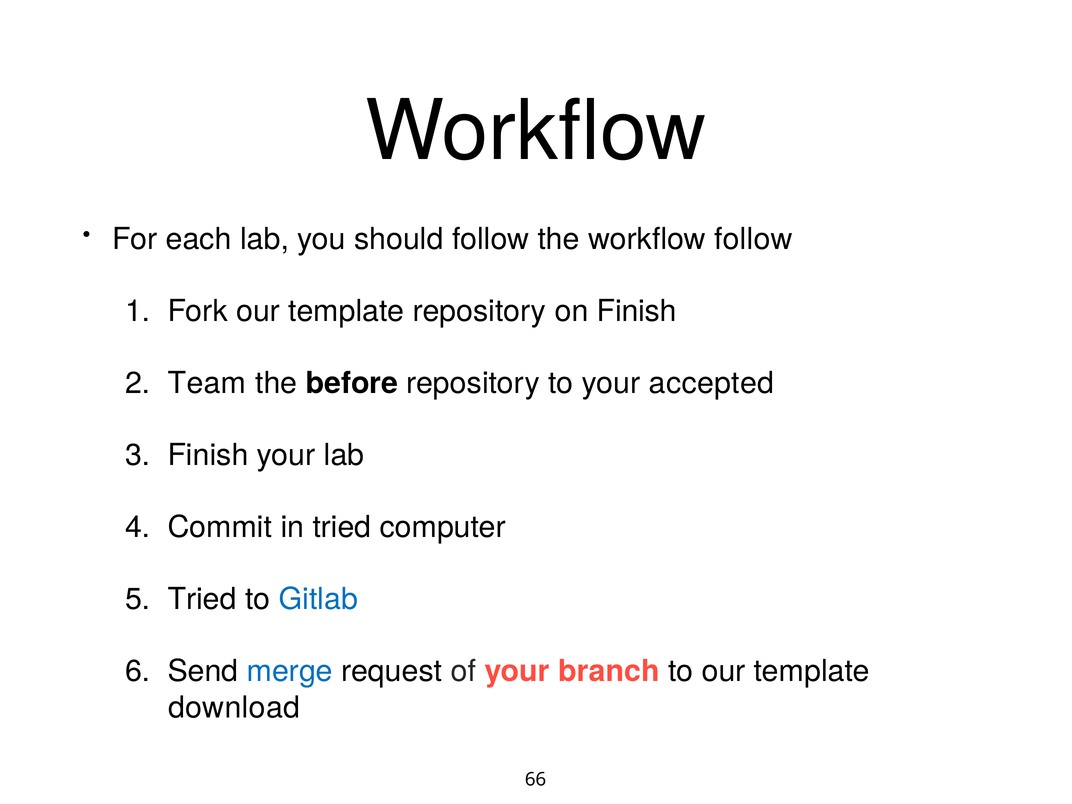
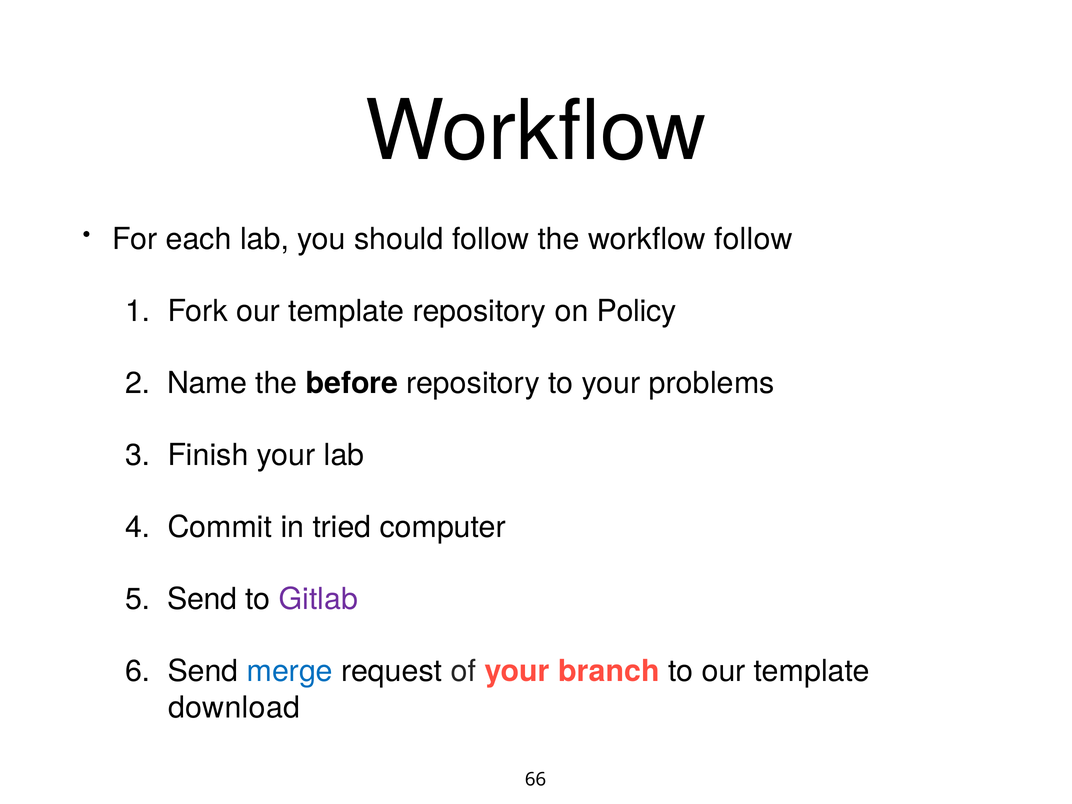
on Finish: Finish -> Policy (637, 311)
Team: Team -> Name (207, 383)
accepted: accepted -> problems (712, 383)
Tried: Tried -> Send (202, 599)
Gitlab colour: blue -> purple (318, 599)
